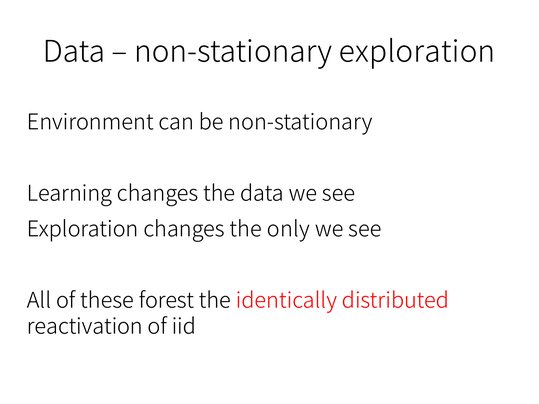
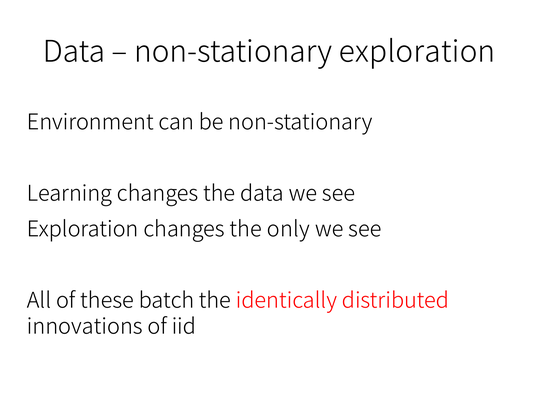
forest: forest -> batch (166, 301)
reactivation: reactivation -> innovations (85, 327)
